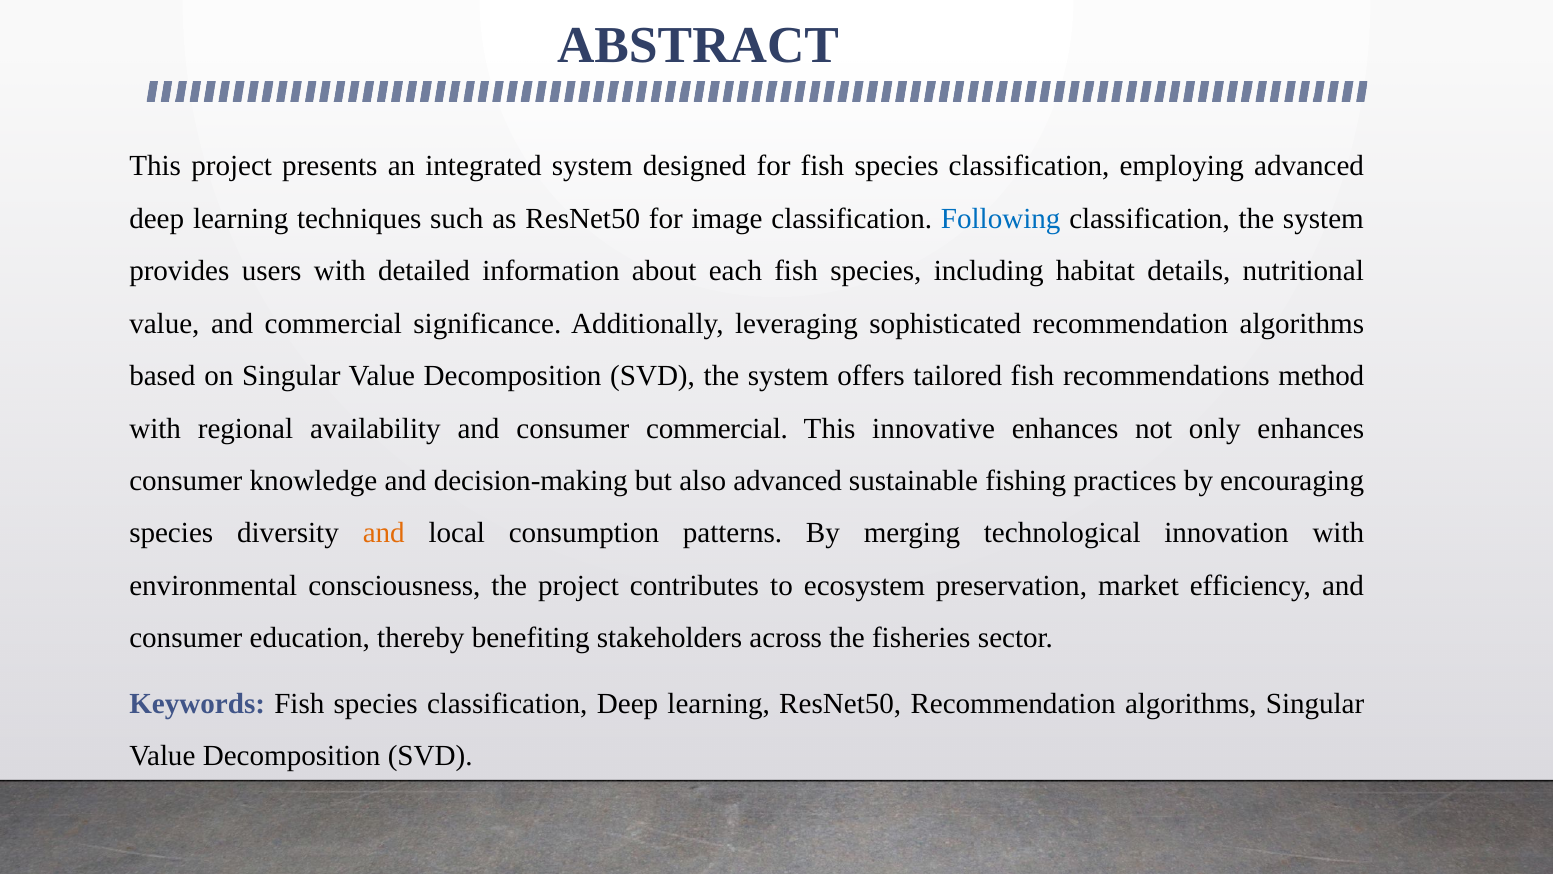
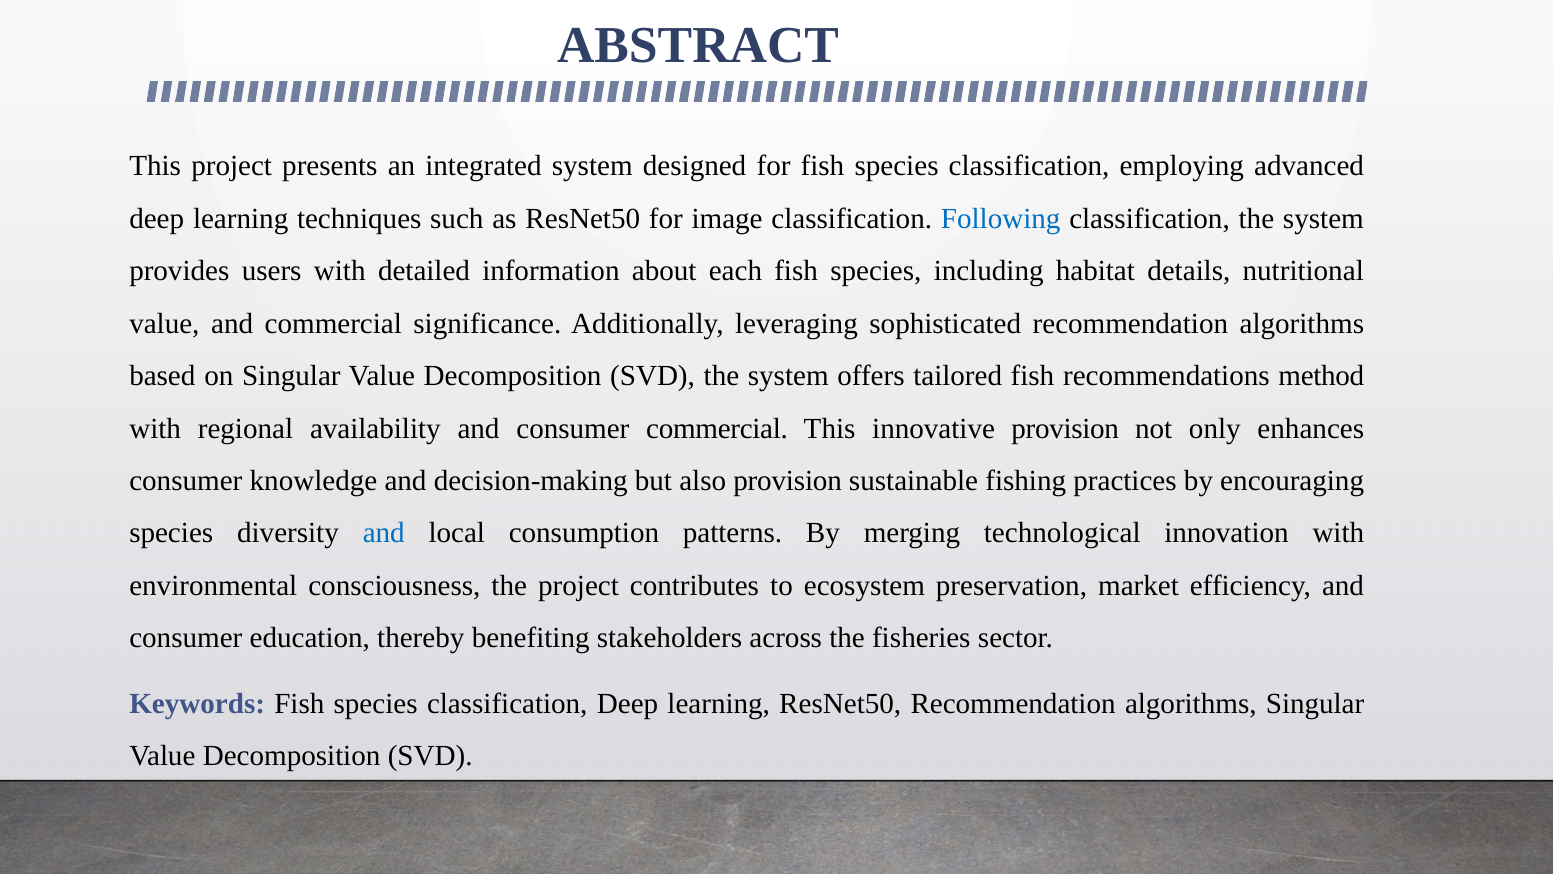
innovative enhances: enhances -> provision (1065, 428)
also advanced: advanced -> provision (788, 481)
and colour: orange -> blue (384, 533)
